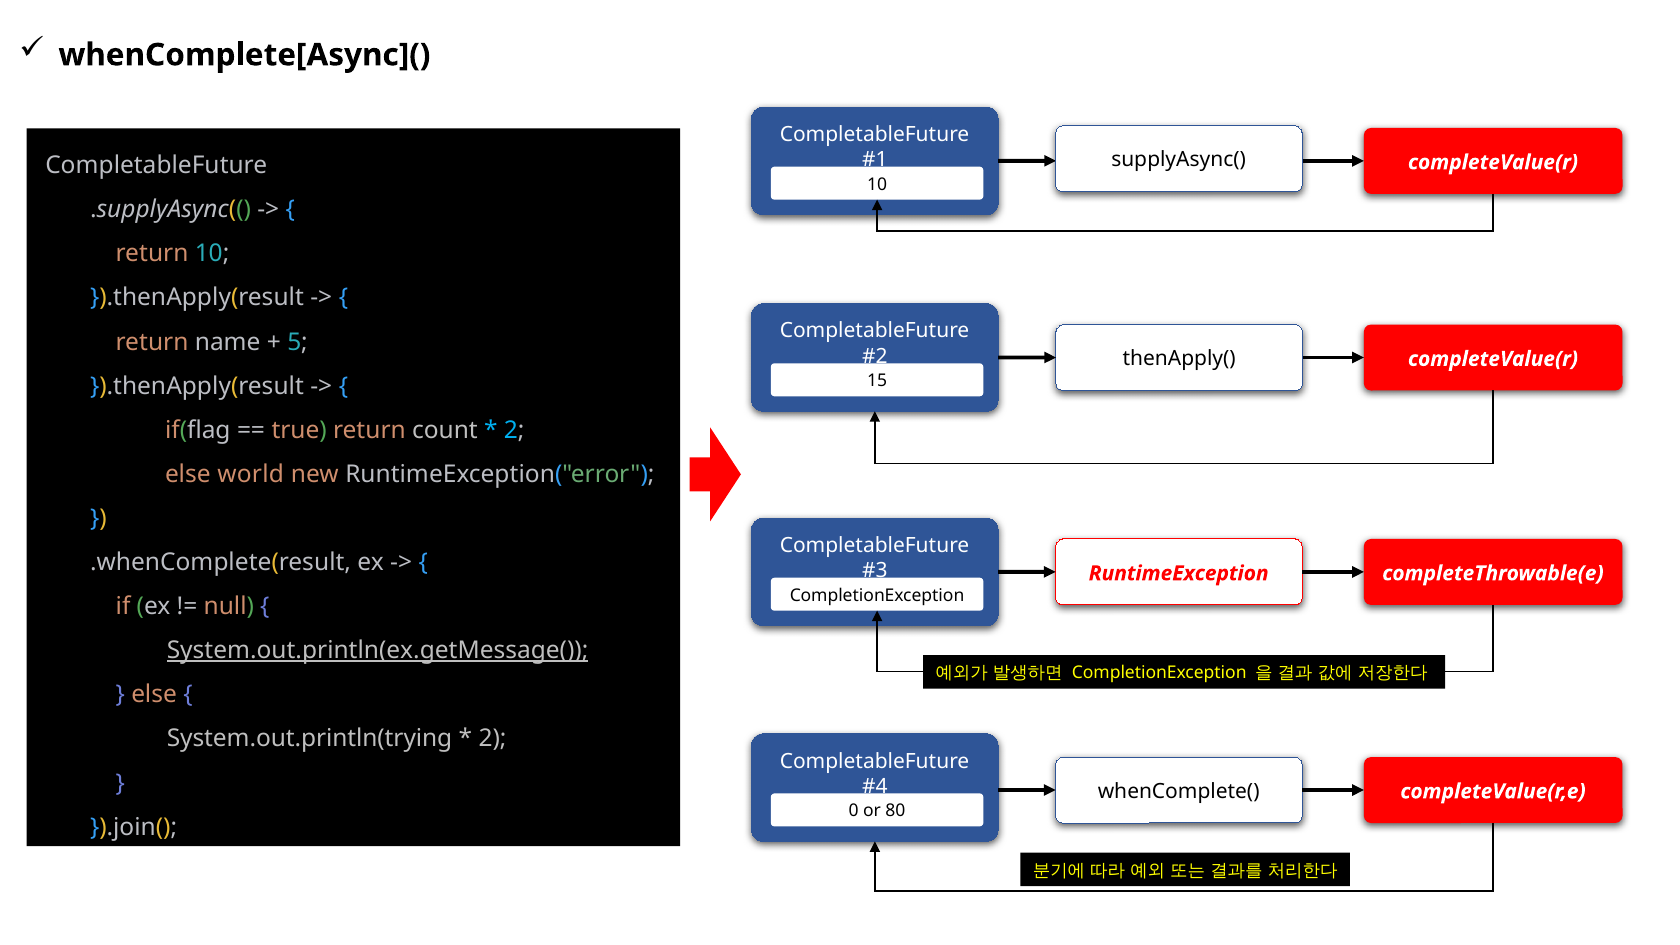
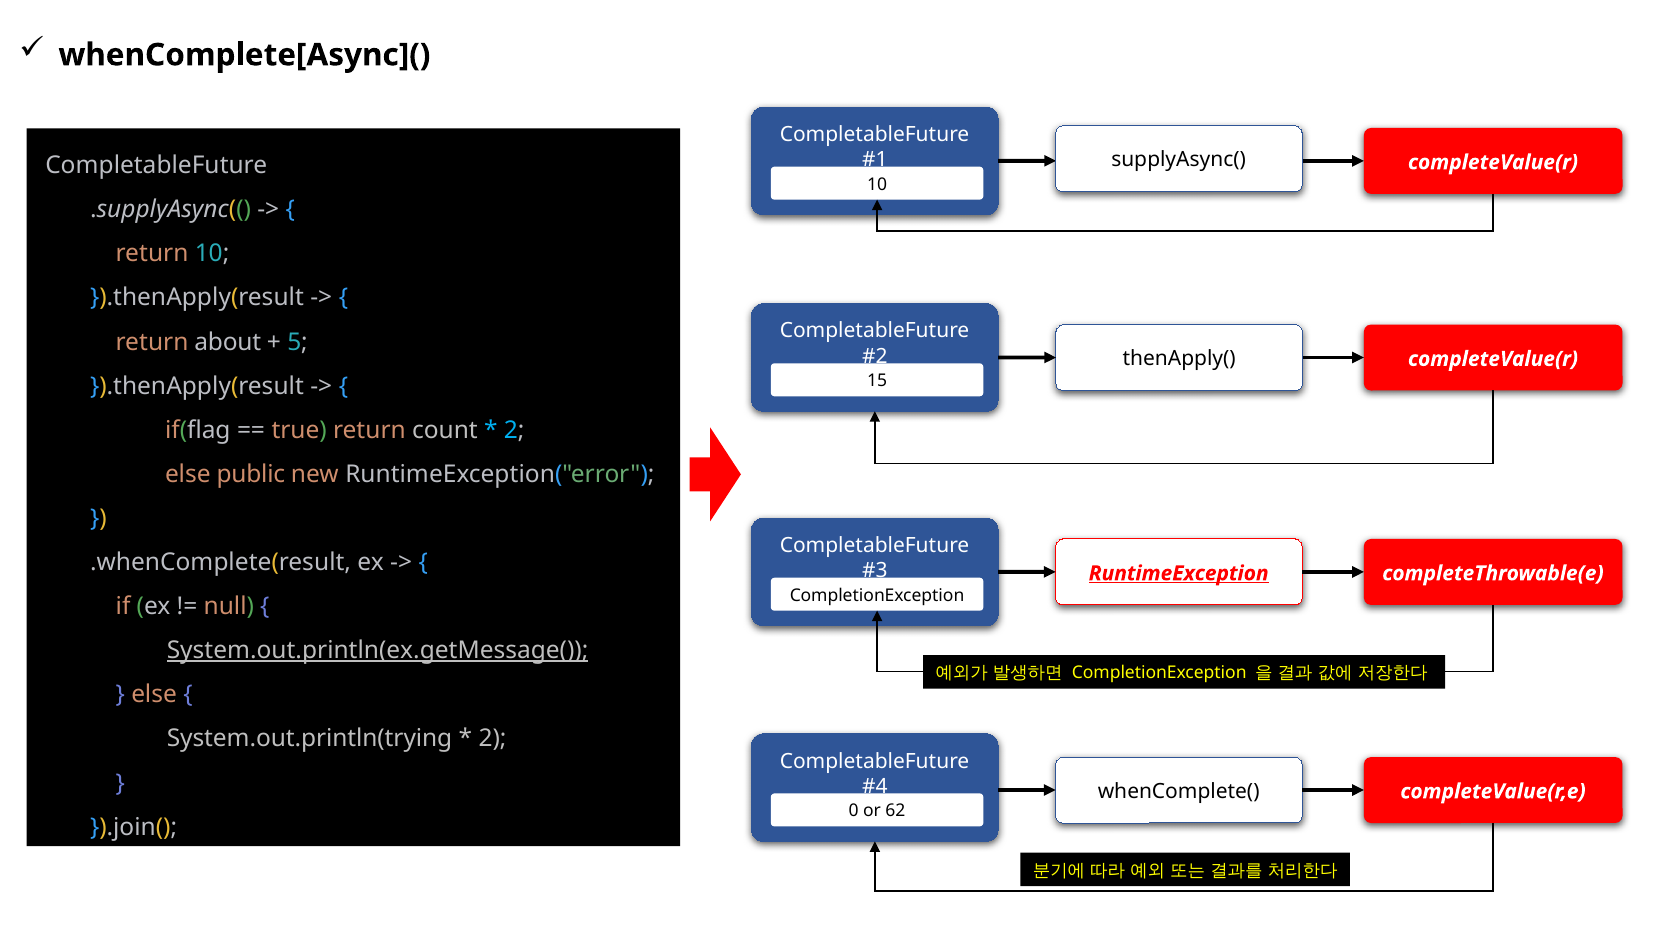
name: name -> about (228, 342)
world: world -> public (251, 474)
RuntimeException underline: none -> present (1179, 573)
80: 80 -> 62 (895, 811)
